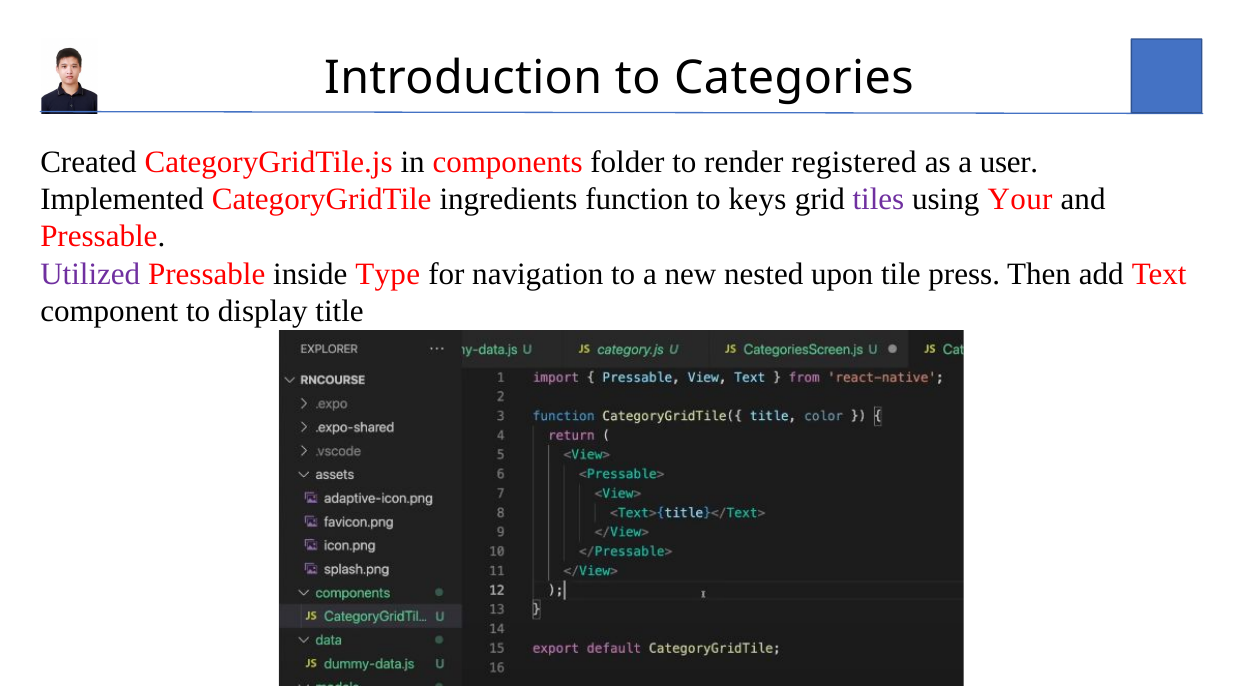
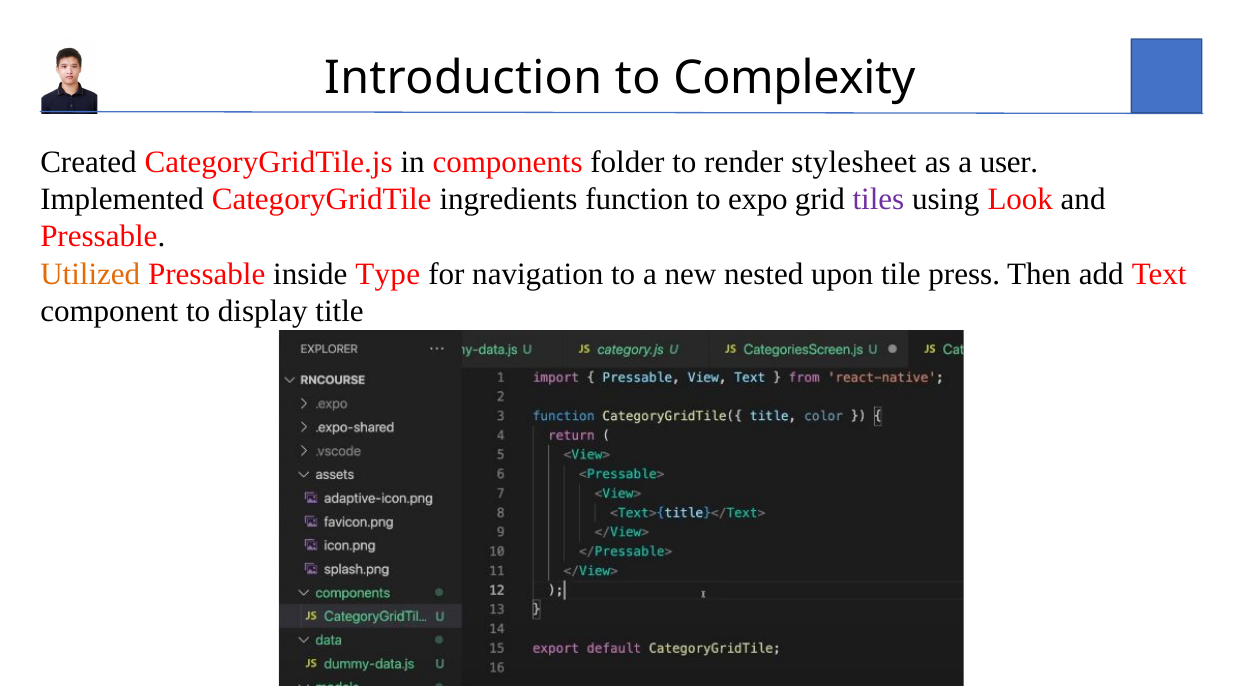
Categories: Categories -> Complexity (794, 78)
registered: registered -> stylesheet (854, 162)
keys: keys -> expo (758, 199)
Your: Your -> Look (1020, 199)
Utilized colour: purple -> orange (90, 274)
